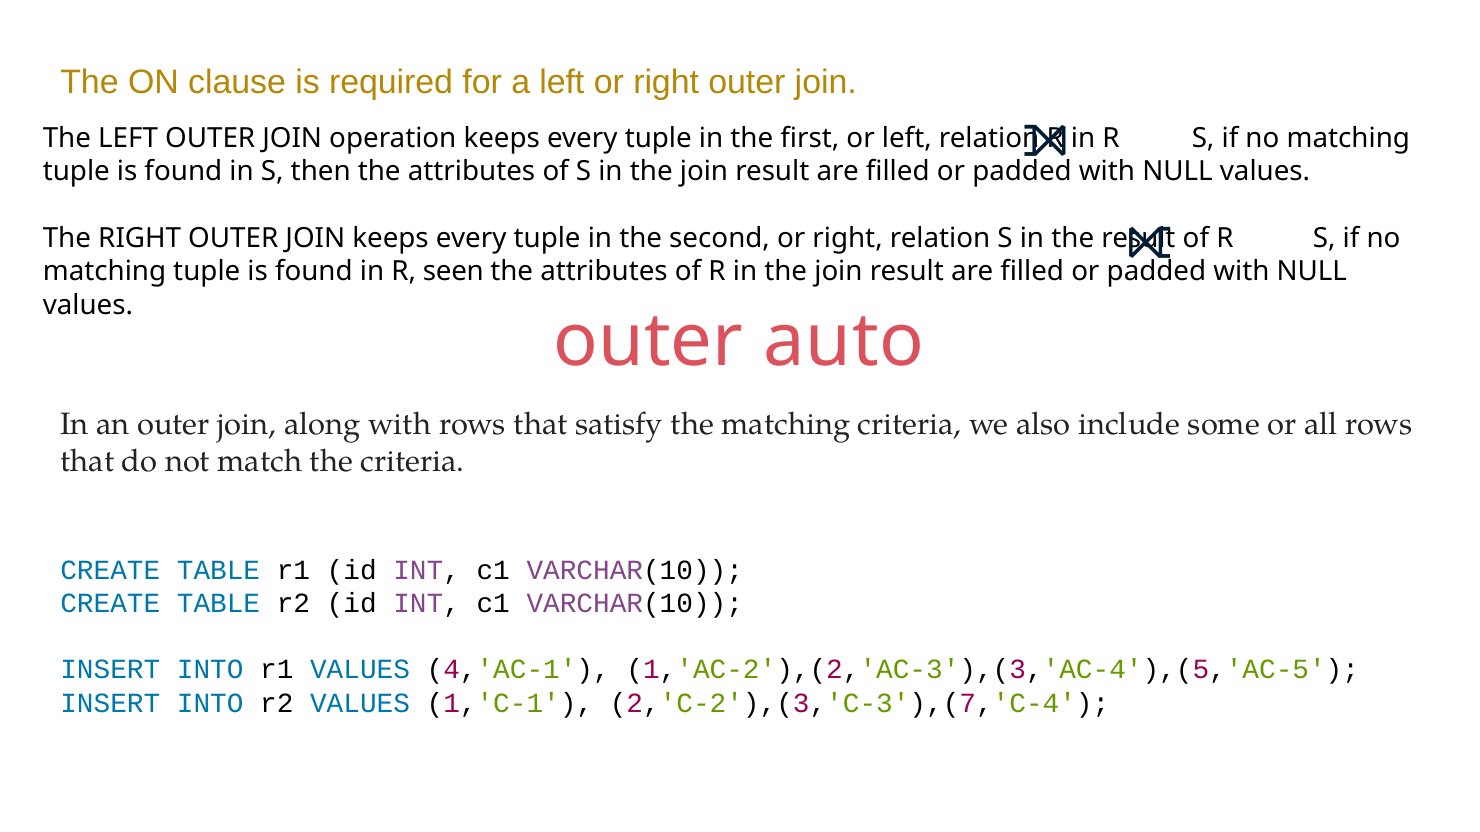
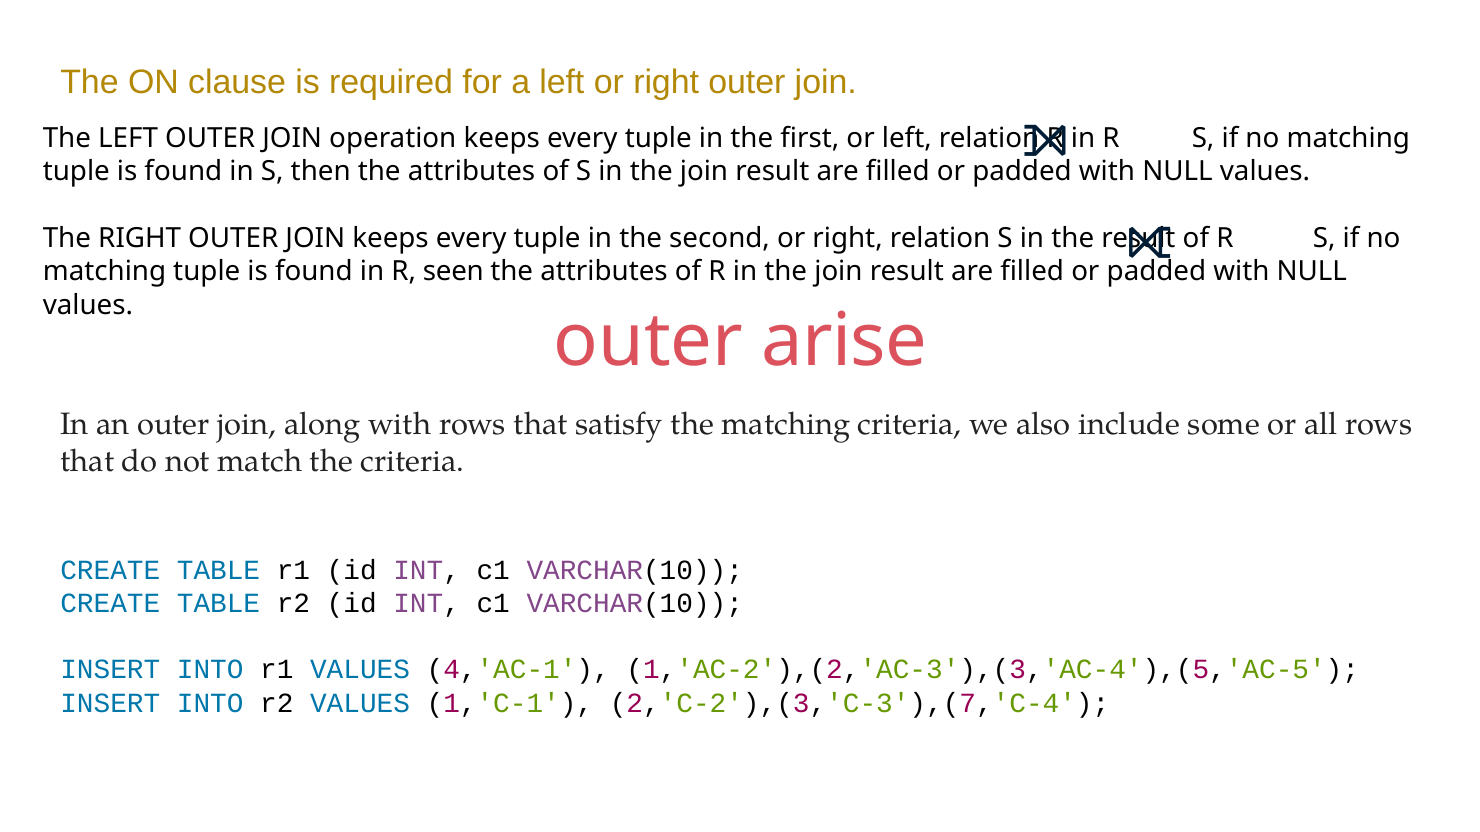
auto: auto -> arise (845, 342)
